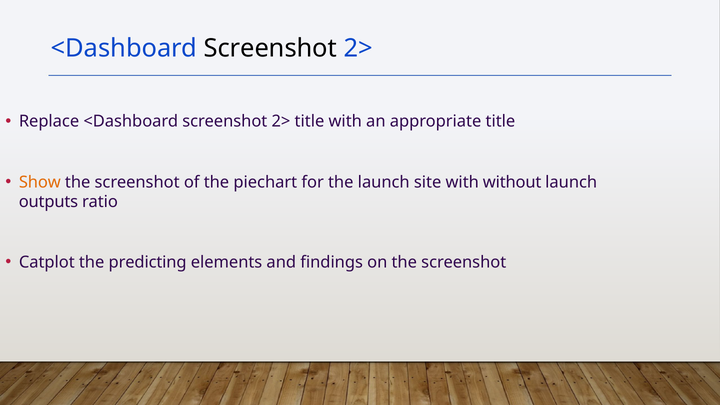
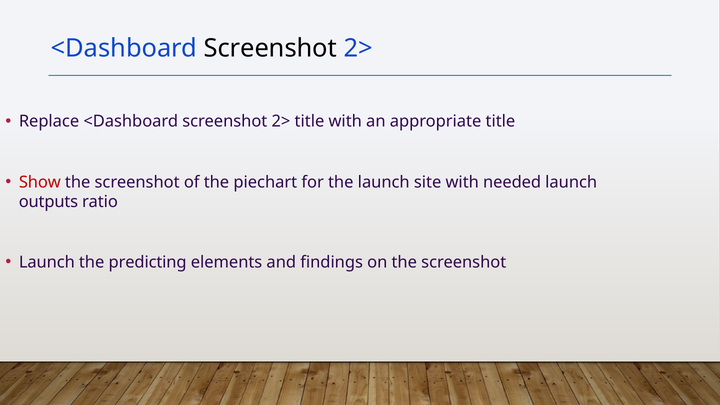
Show colour: orange -> red (40, 182)
without: without -> needed (512, 182)
Catplot: Catplot -> Launch (47, 262)
